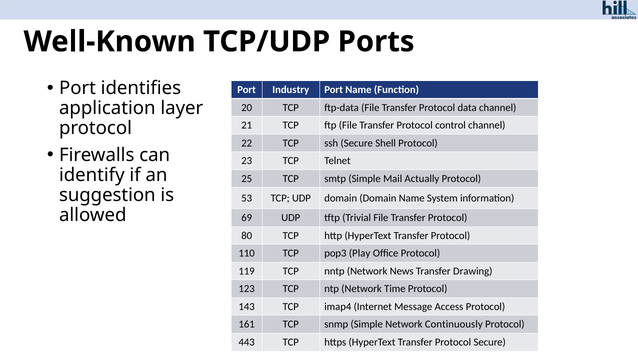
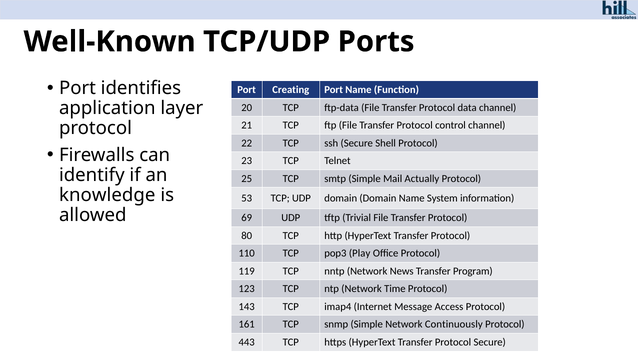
Industry: Industry -> Creating (291, 90)
suggestion: suggestion -> knowledge (107, 195)
Drawing: Drawing -> Program (473, 271)
